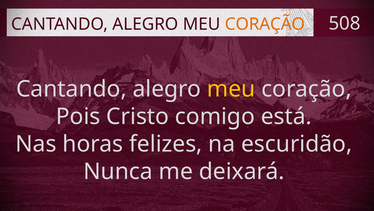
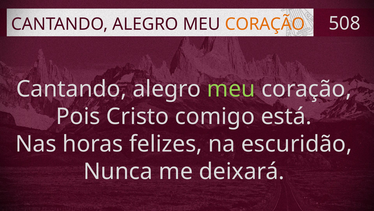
meu colour: yellow -> light green (231, 89)
